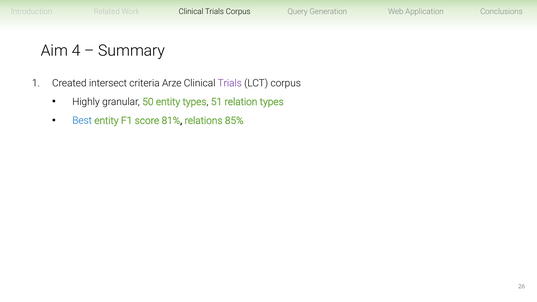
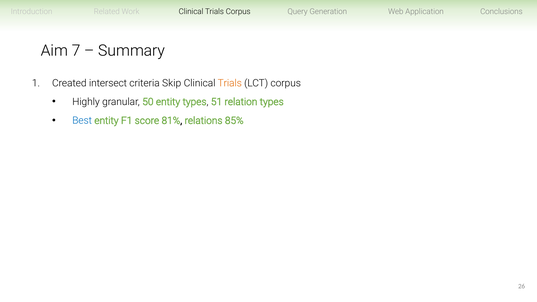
4: 4 -> 7 (76, 51)
Arze: Arze -> Skip (172, 83)
Trials colour: purple -> orange (230, 83)
